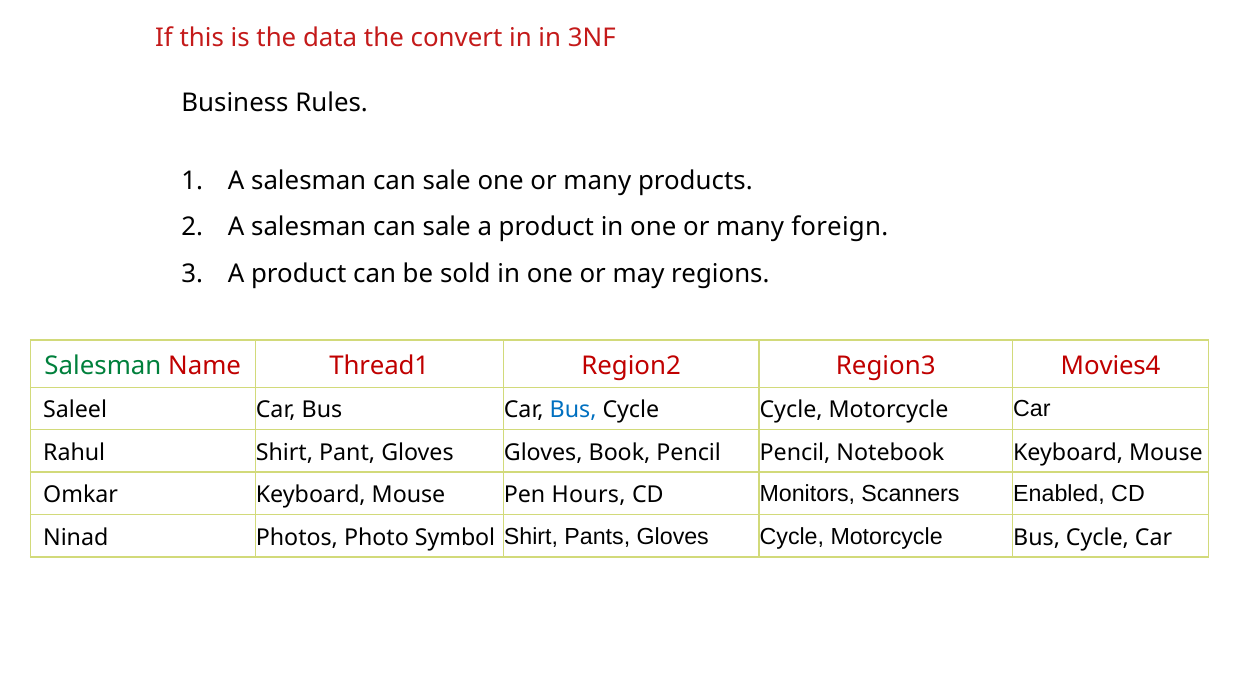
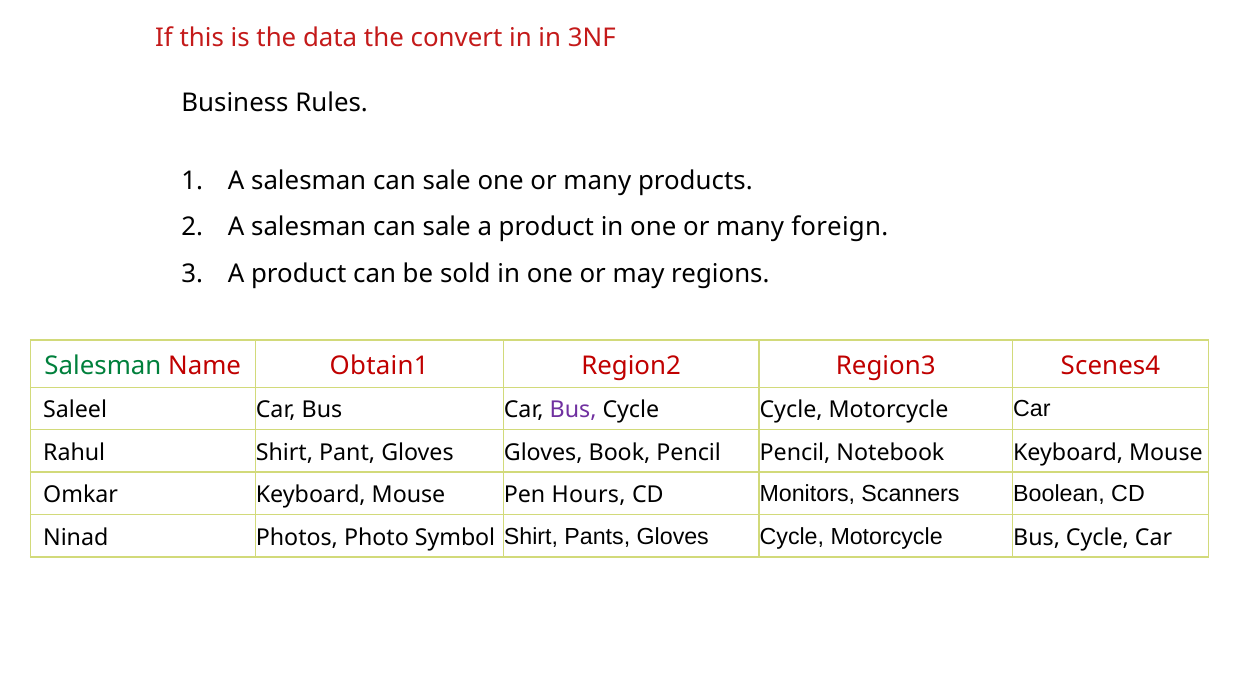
Thread1: Thread1 -> Obtain1 (379, 366)
Movies4: Movies4 -> Scenes4 (1110, 366)
Bus colour: blue -> purple (573, 410)
Enabled: Enabled -> Boolean (1059, 494)
